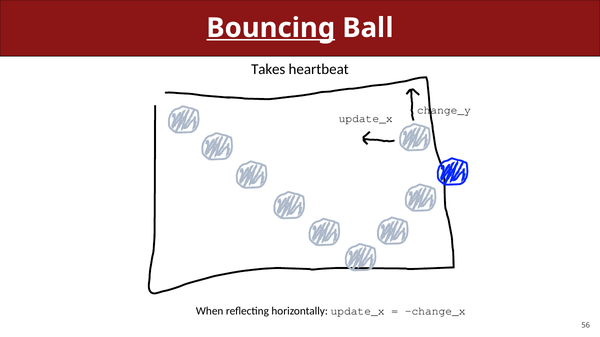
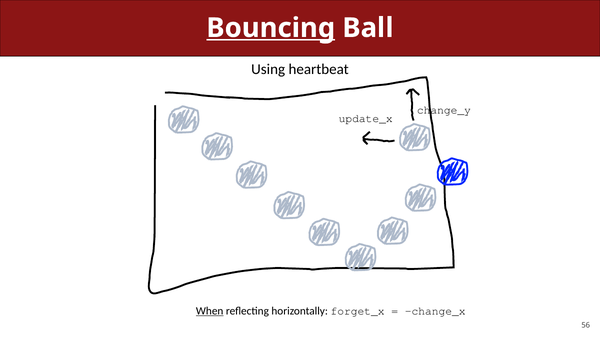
Takes: Takes -> Using (268, 69)
When underline: none -> present (210, 311)
horizontally update_x: update_x -> forget_x (358, 311)
